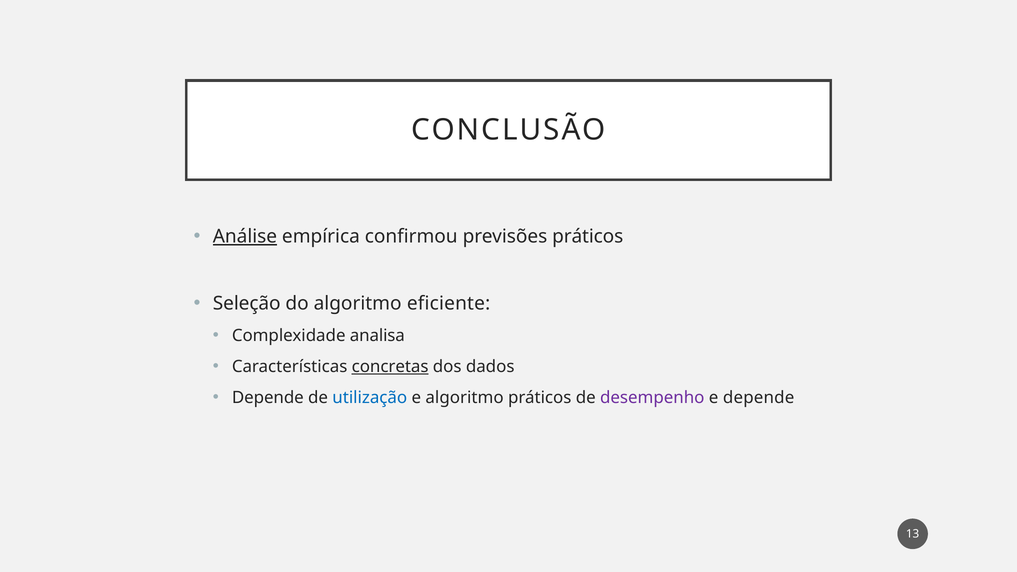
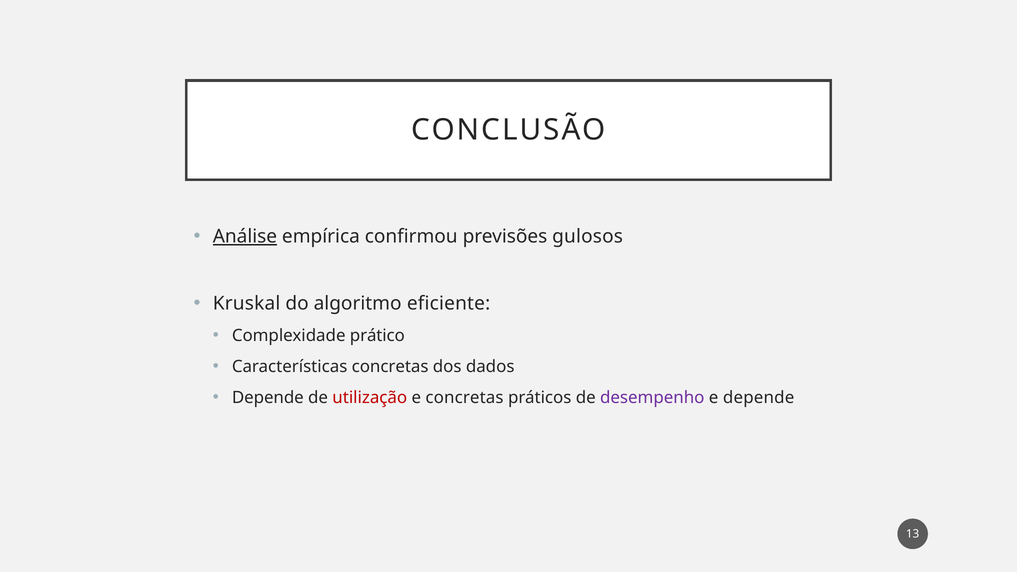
previsões práticos: práticos -> gulosos (588, 237)
Seleção: Seleção -> Kruskal (247, 304)
analisa: analisa -> prático (377, 336)
concretas underline: present -> none (390, 367)
utilização colour: blue -> red (370, 398)
e algoritmo: algoritmo -> concretas (465, 398)
